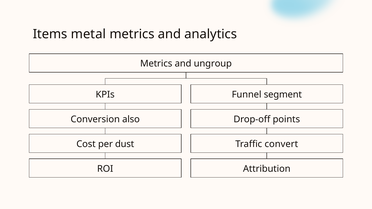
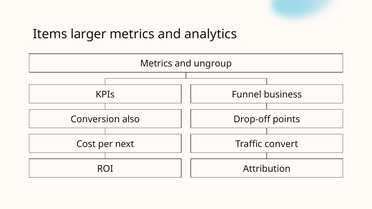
metal: metal -> larger (89, 34)
segment: segment -> business (283, 95)
dust: dust -> next (125, 144)
